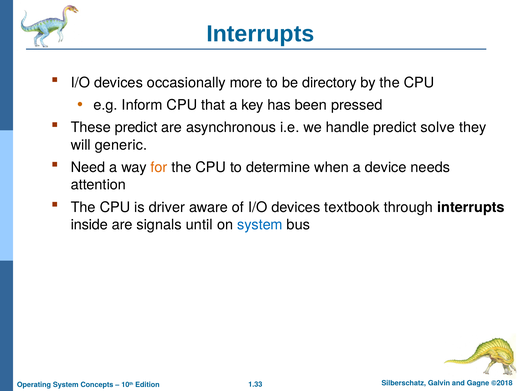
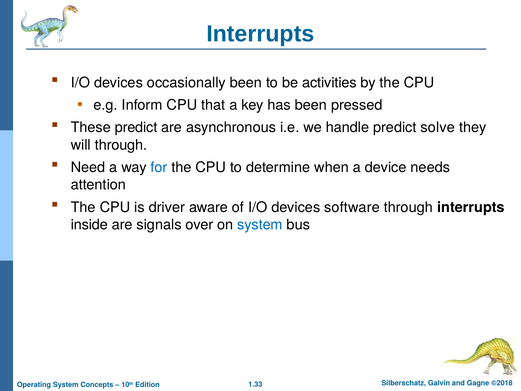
occasionally more: more -> been (246, 83)
directory: directory -> activities (329, 83)
will generic: generic -> through (121, 145)
for colour: orange -> blue (159, 167)
textbook: textbook -> software (352, 207)
until: until -> over (199, 224)
